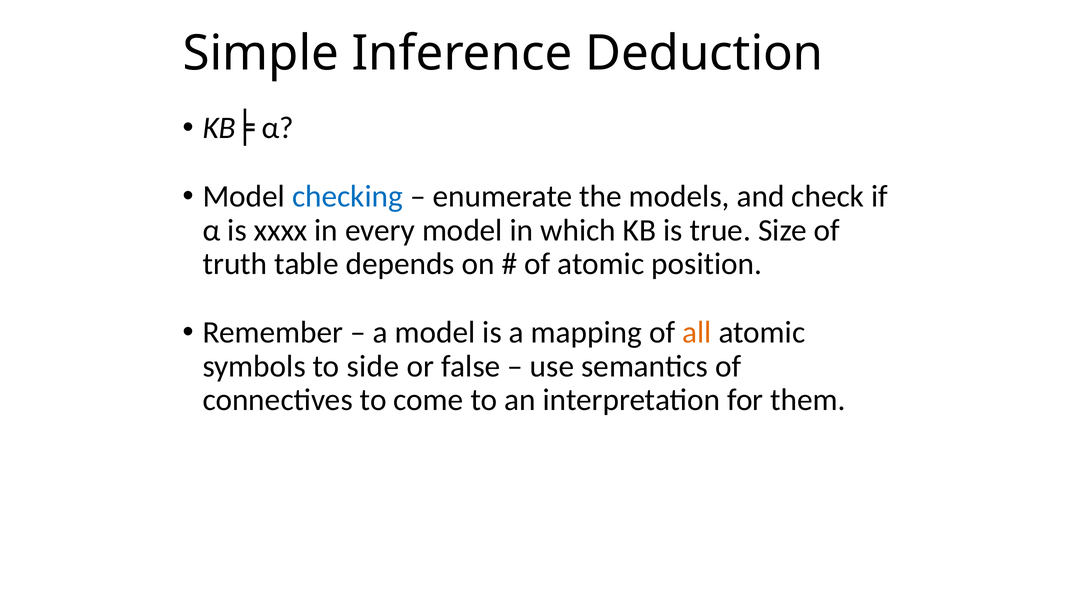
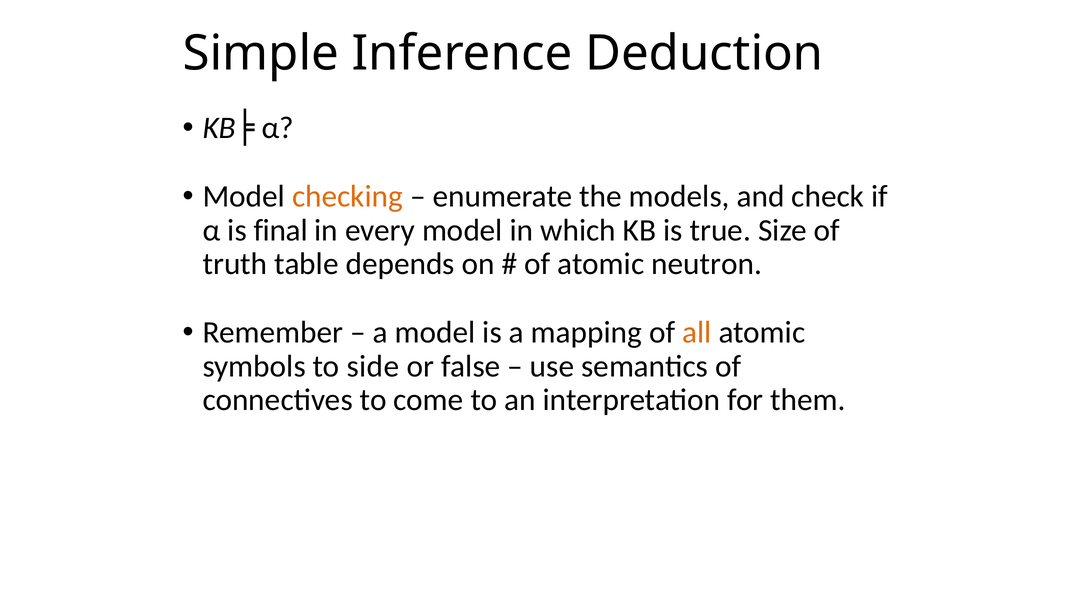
checking colour: blue -> orange (348, 196)
xxxx: xxxx -> final (281, 230)
position: position -> neutron (707, 264)
